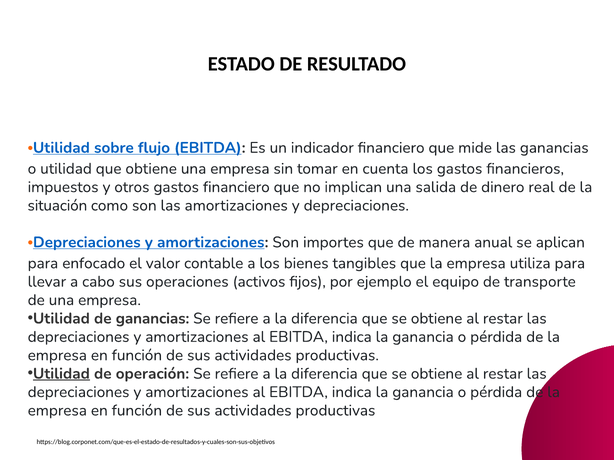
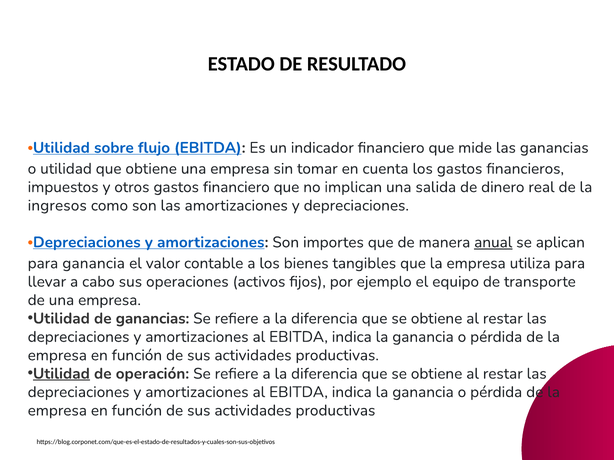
situación: situación -> ingresos (57, 206)
anual underline: none -> present (493, 243)
para enfocado: enfocado -> ganancia (94, 263)
